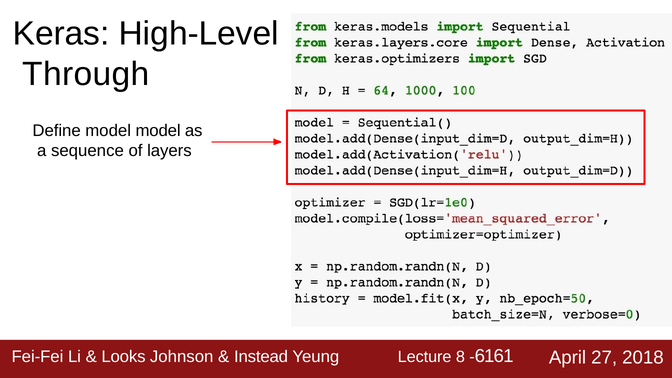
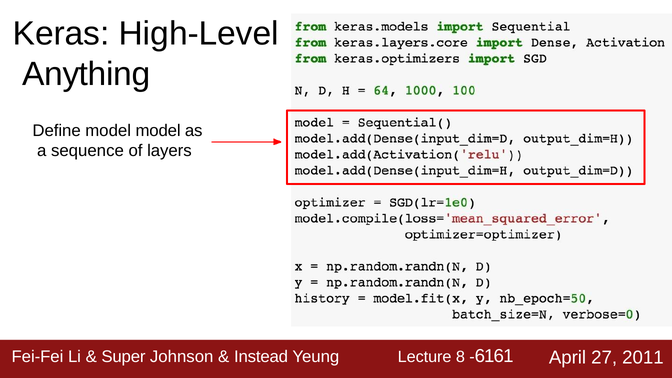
Through: Through -> Anything (86, 74)
Looks: Looks -> Super (123, 357)
2018: 2018 -> 2011 (643, 357)
